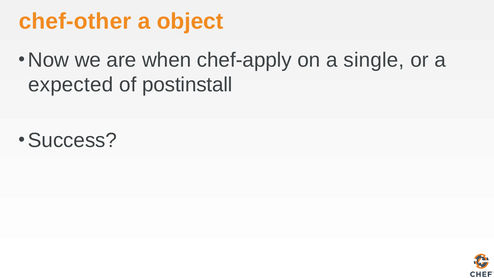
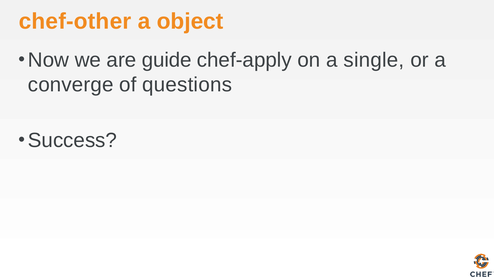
when: when -> guide (167, 60)
expected: expected -> converge (71, 85)
postinstall: postinstall -> questions (187, 85)
